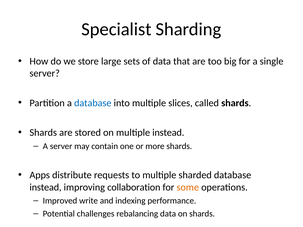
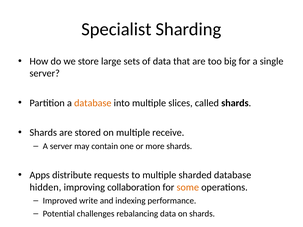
database colour: blue -> orange (93, 103)
multiple instead: instead -> receive (168, 133)
instead: instead -> hidden (45, 187)
